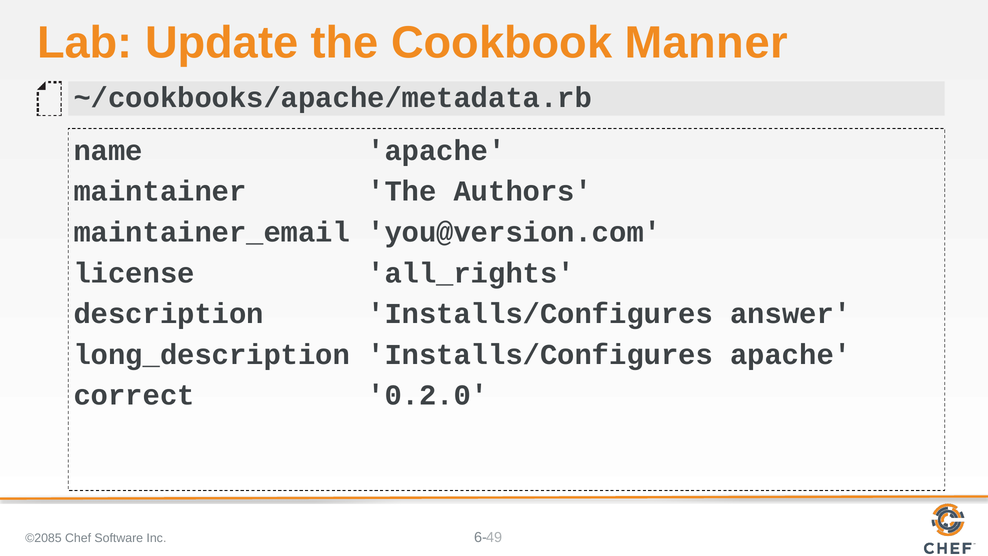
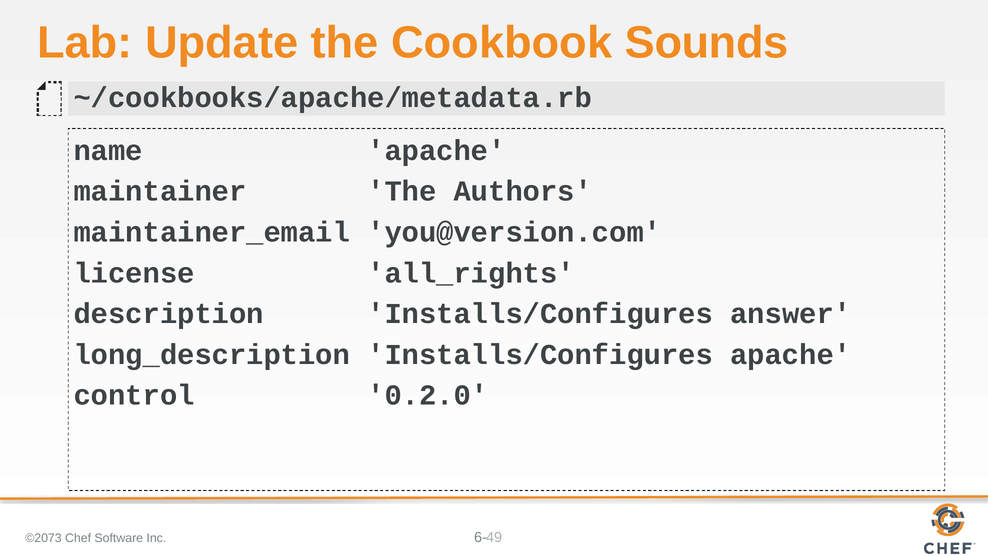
Manner: Manner -> Sounds (707, 43)
correct: correct -> control (134, 395)
©2085: ©2085 -> ©2073 (43, 538)
